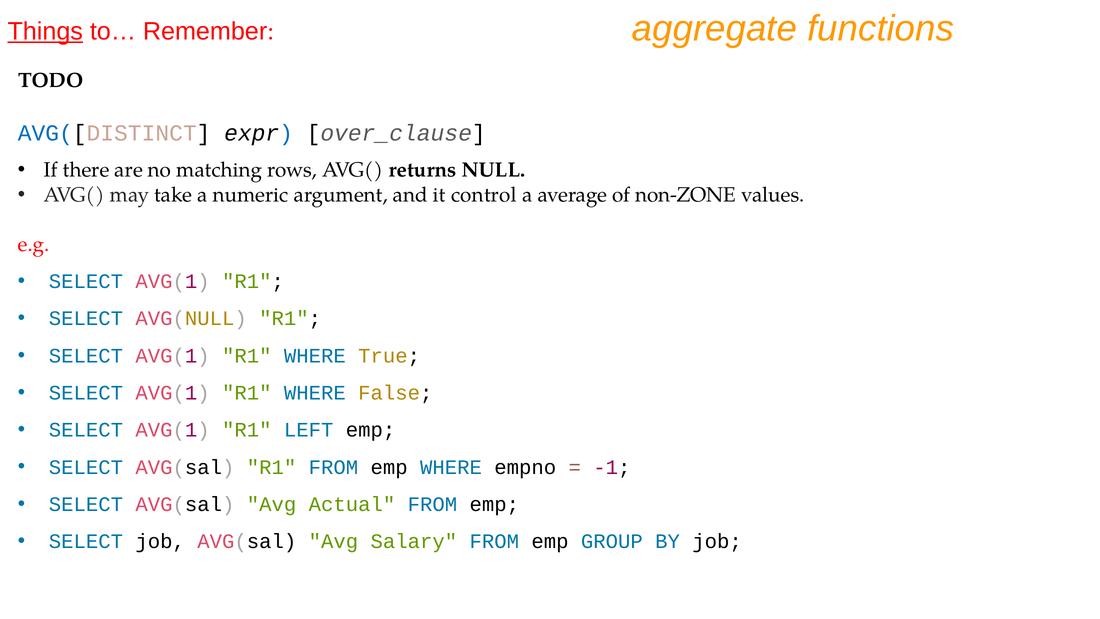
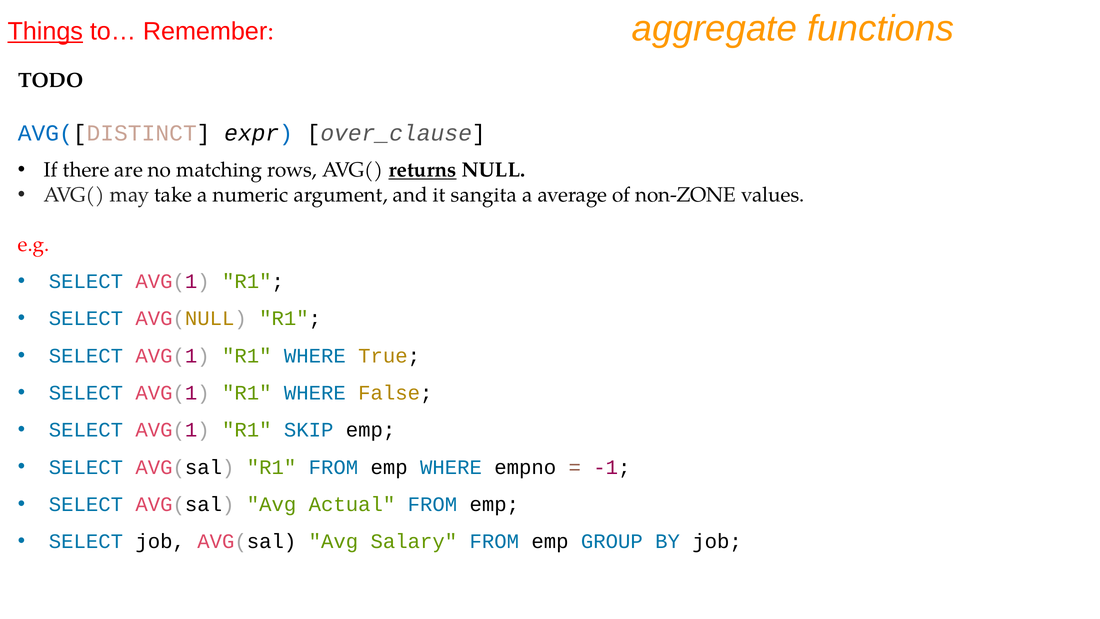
returns underline: none -> present (423, 170)
control: control -> sangita (484, 195)
LEFT: LEFT -> SKIP (309, 430)
